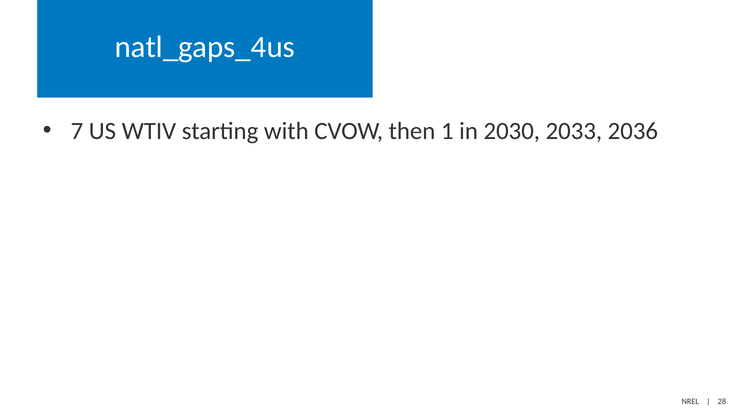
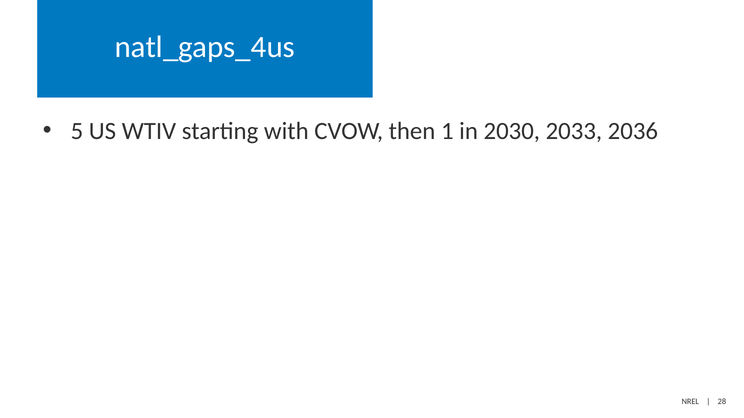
7: 7 -> 5 (77, 131)
